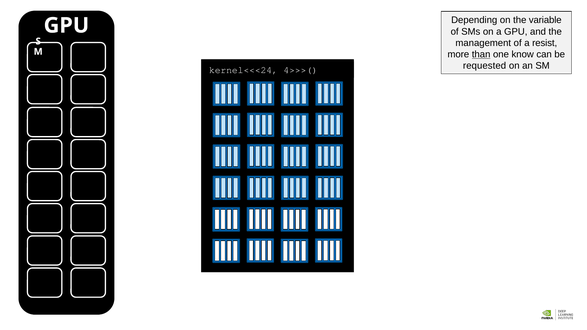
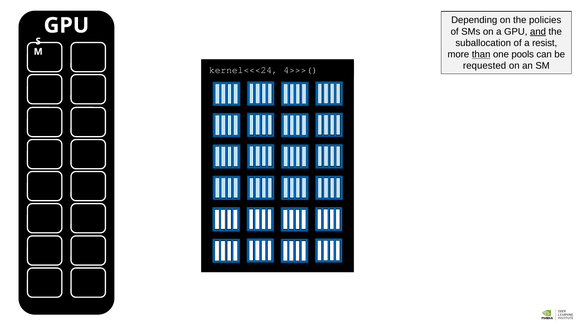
variable: variable -> policies (545, 20)
and underline: none -> present (538, 32)
management: management -> suballocation (483, 43)
know: know -> pools (523, 54)
